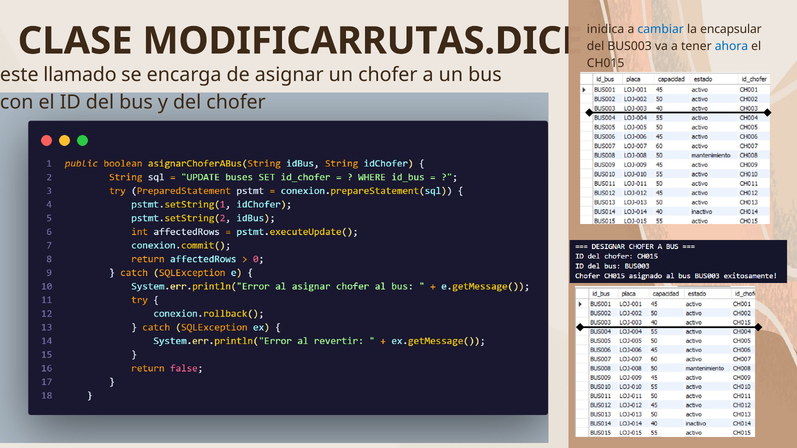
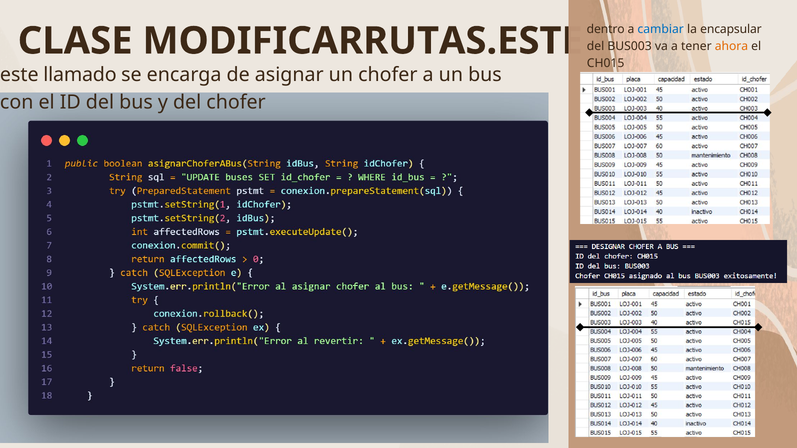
inidica: inidica -> dentro (606, 29)
MODIFICARRUTAS.DICE: MODIFICARRUTAS.DICE -> MODIFICARRUTAS.ESTE (363, 41)
ahora colour: blue -> orange (731, 46)
